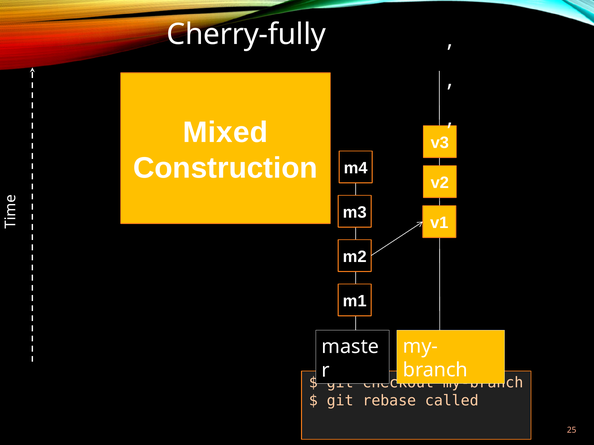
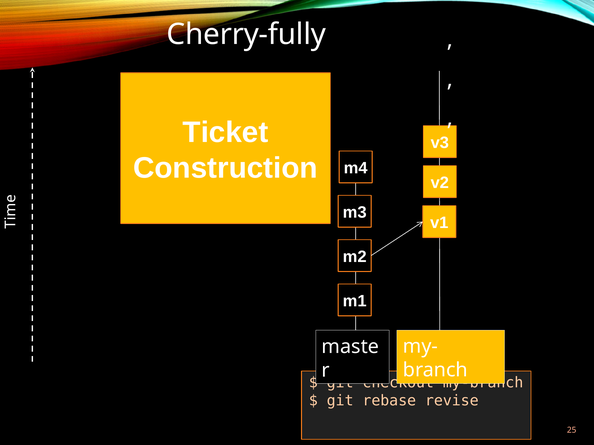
Mixed: Mixed -> Ticket (226, 133)
called: called -> revise (452, 401)
